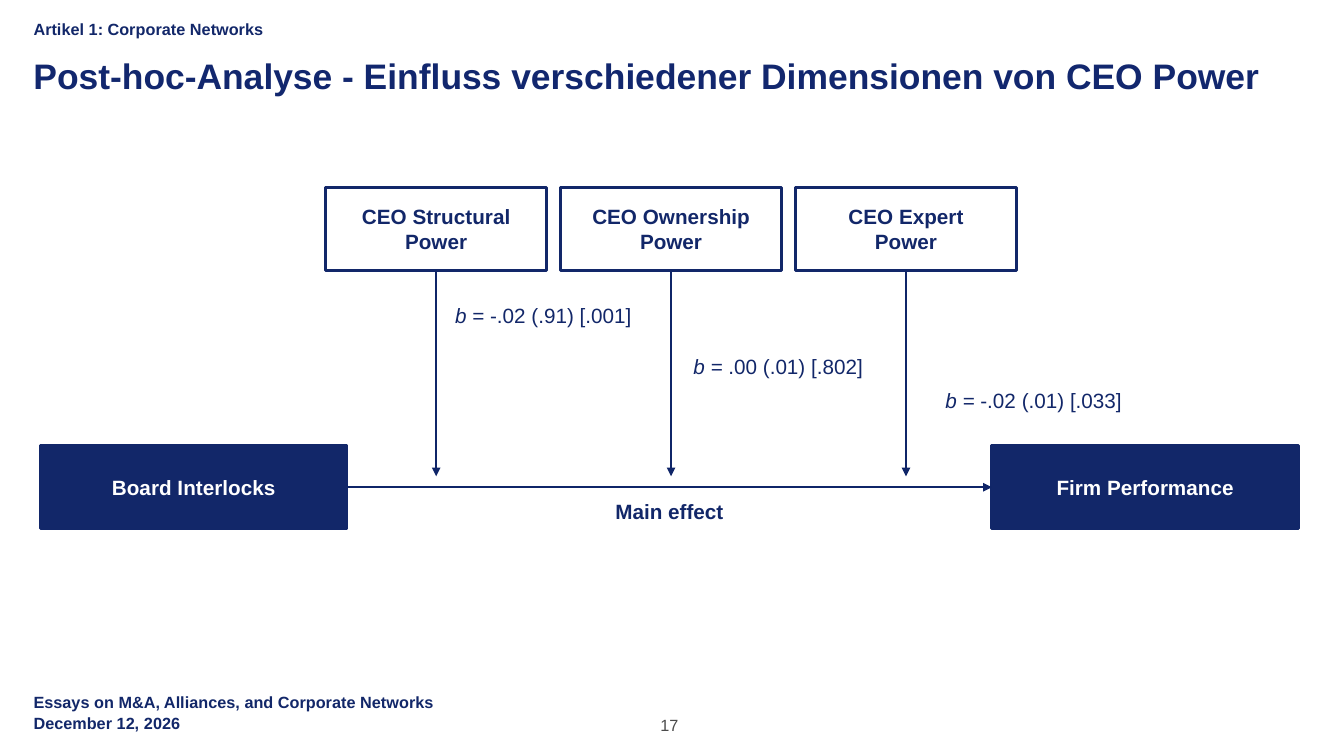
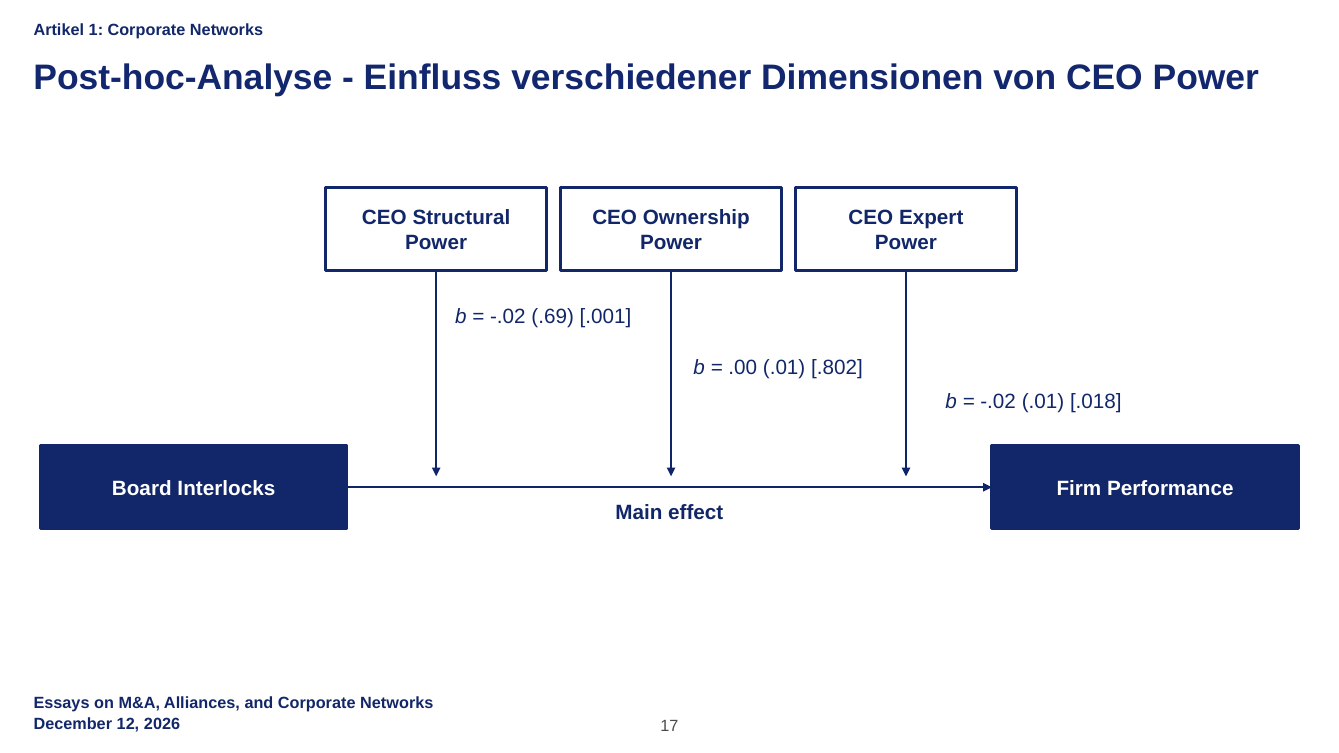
.91: .91 -> .69 (553, 317)
.033: .033 -> .018 (1096, 402)
